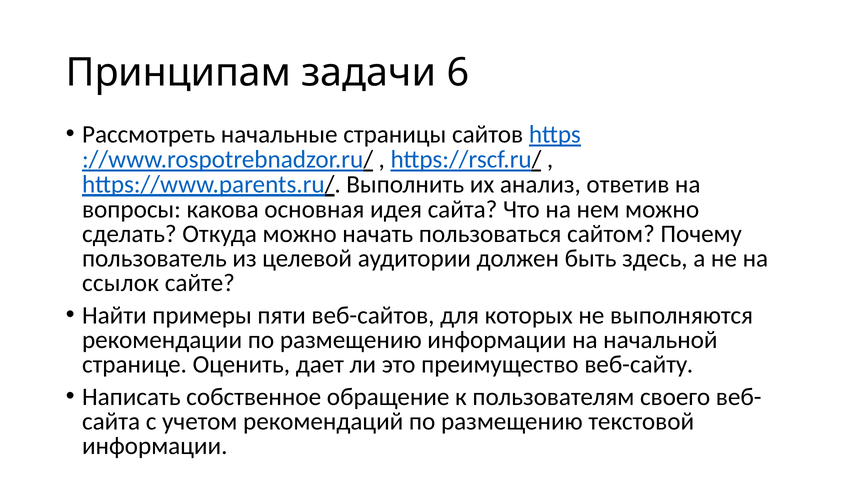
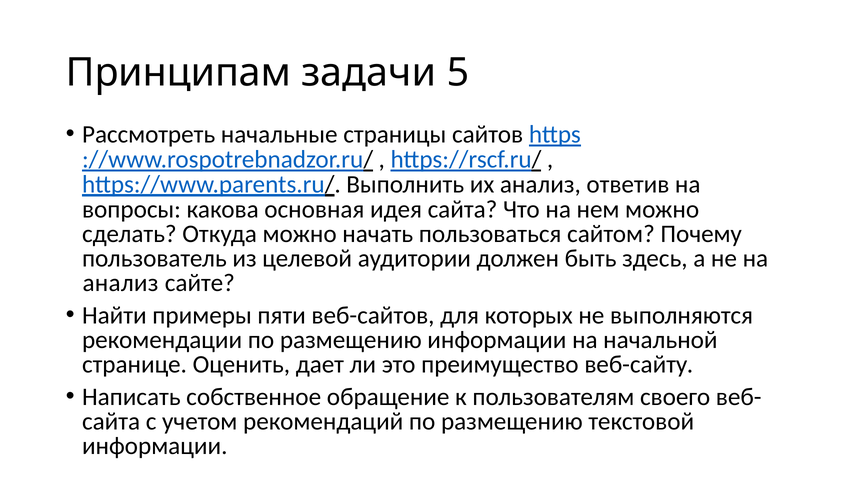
6: 6 -> 5 (458, 73)
ссылок: ссылок -> анализ (121, 283)
